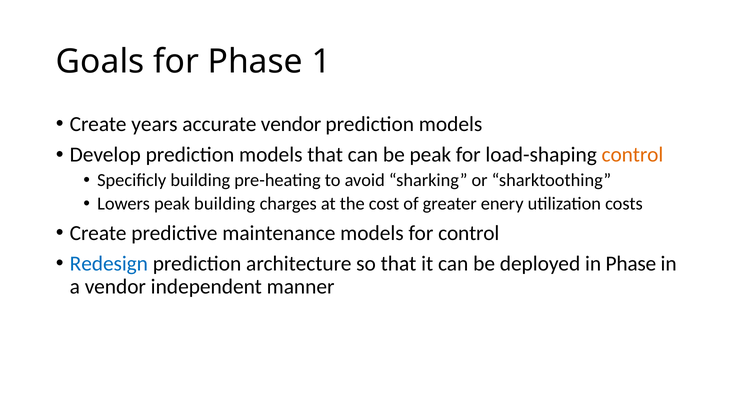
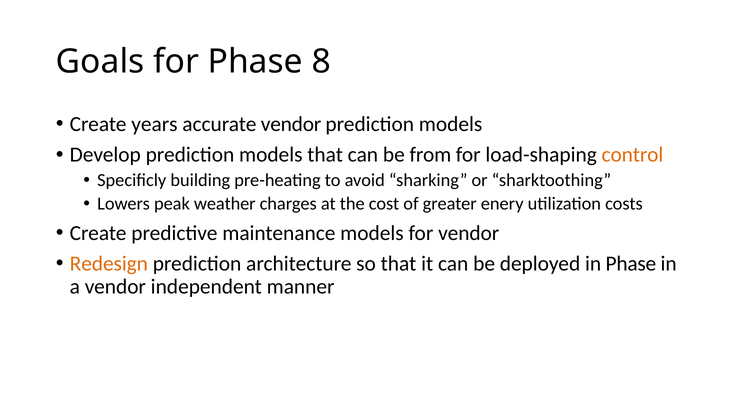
1: 1 -> 8 (321, 62)
be peak: peak -> from (430, 155)
peak building: building -> weather (225, 204)
for control: control -> vendor (469, 233)
Redesign colour: blue -> orange (109, 264)
